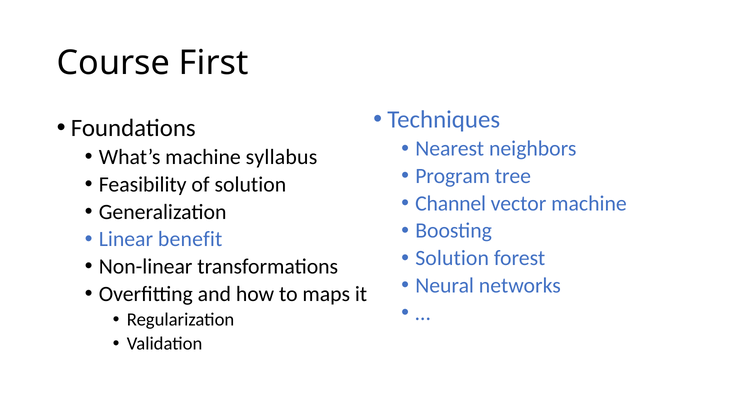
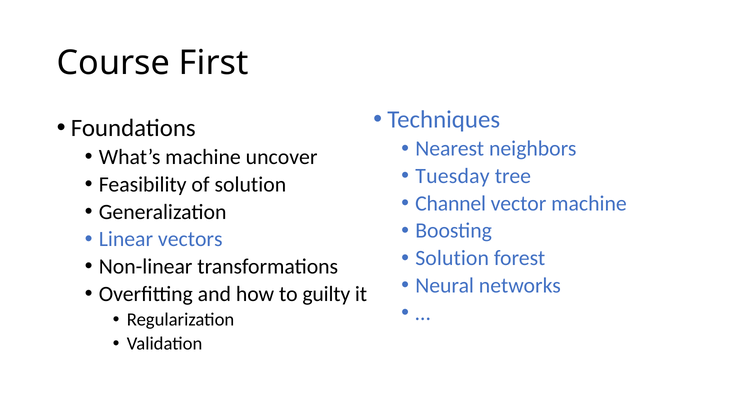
syllabus: syllabus -> uncover (282, 157)
Program: Program -> Tuesday (452, 176)
benefit: benefit -> vectors (190, 239)
maps: maps -> guilty (326, 294)
